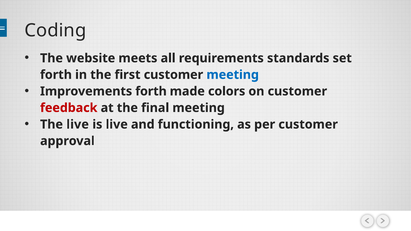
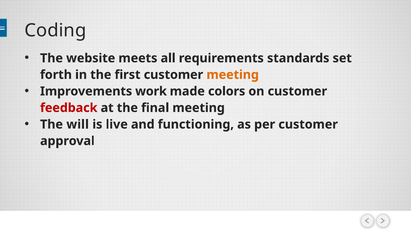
meeting colour: blue -> orange (233, 75)
Improvements forth: forth -> work (151, 91)
The live: live -> will (78, 124)
